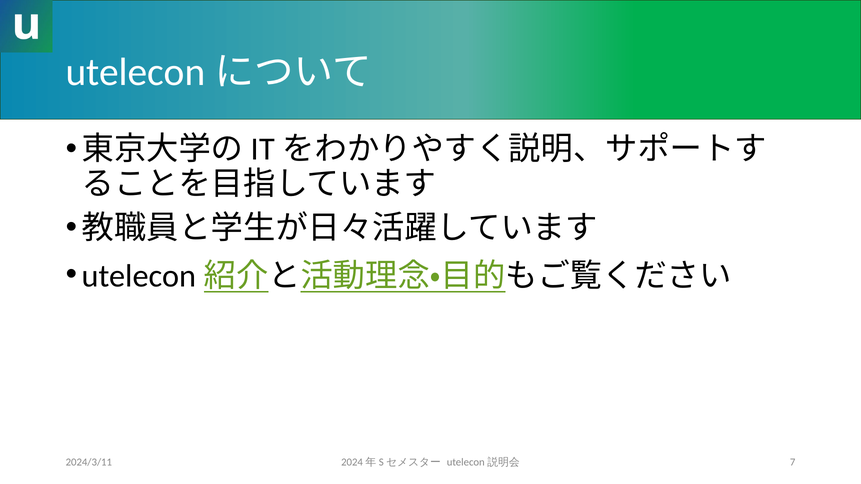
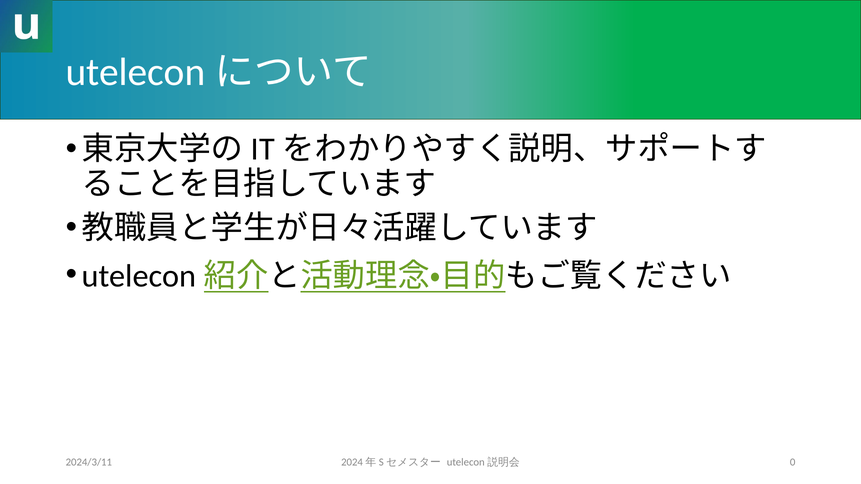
7: 7 -> 0 (793, 462)
